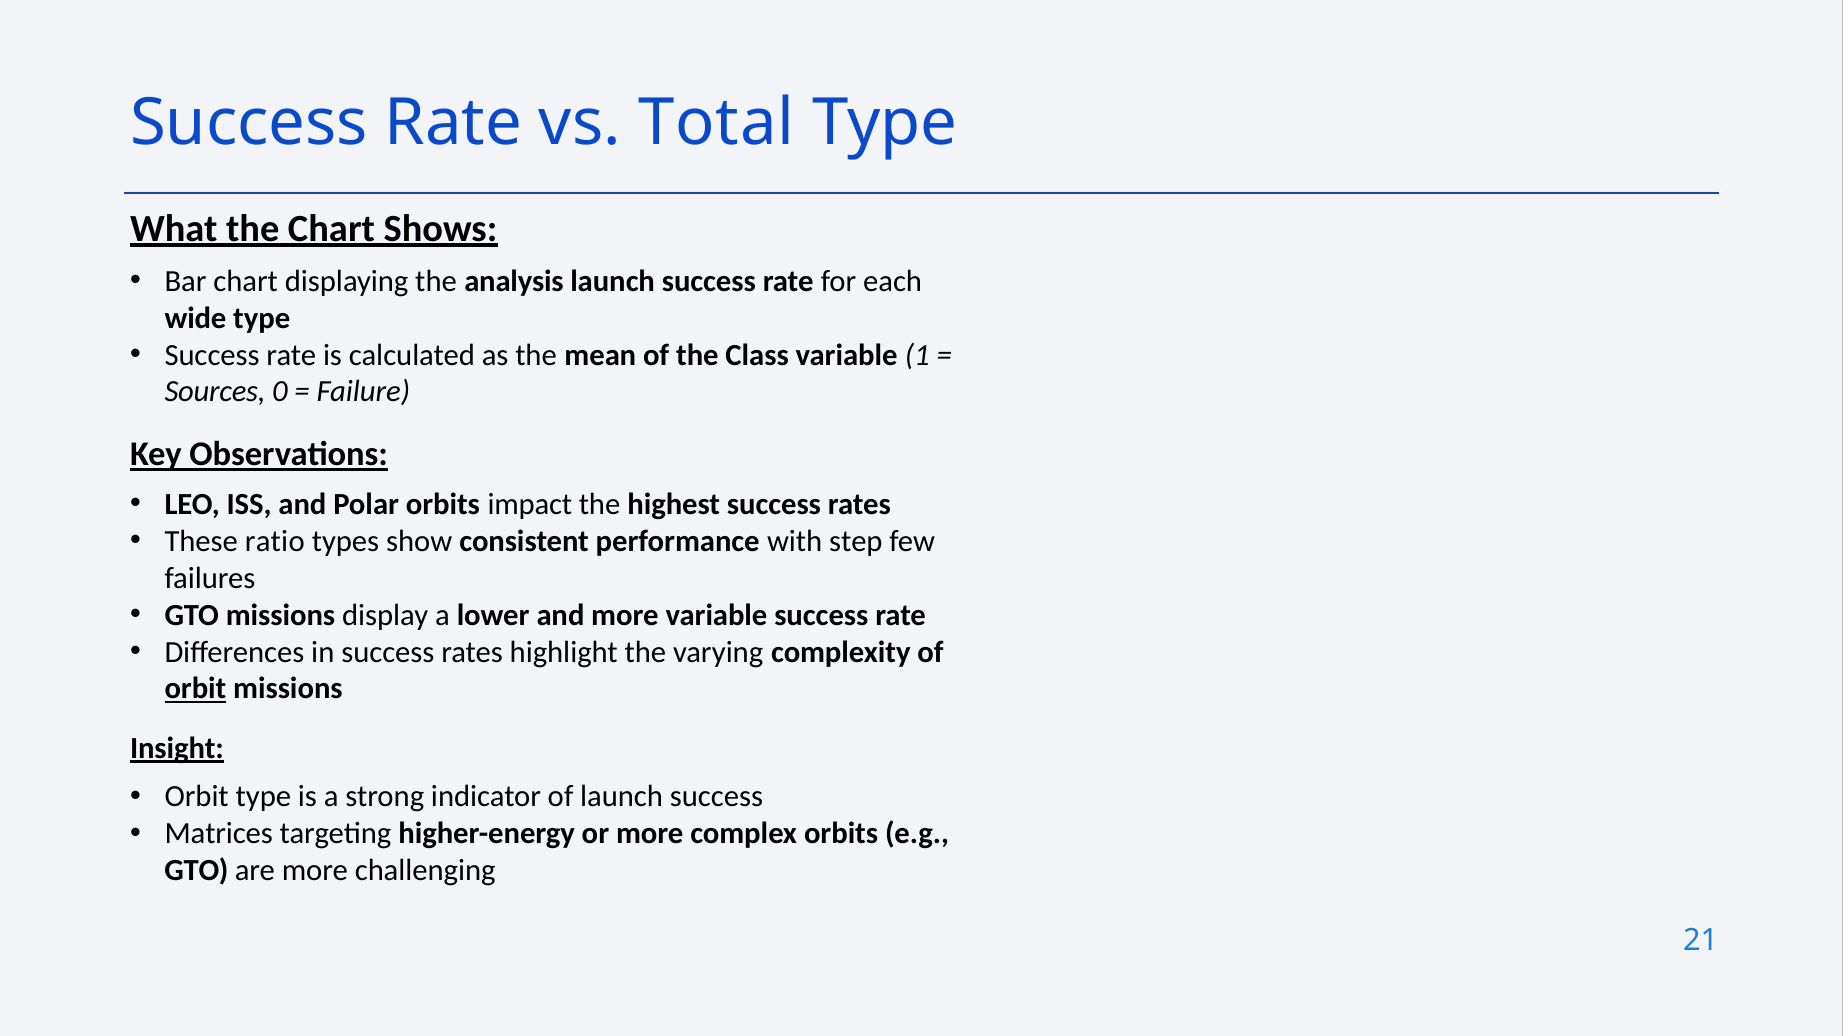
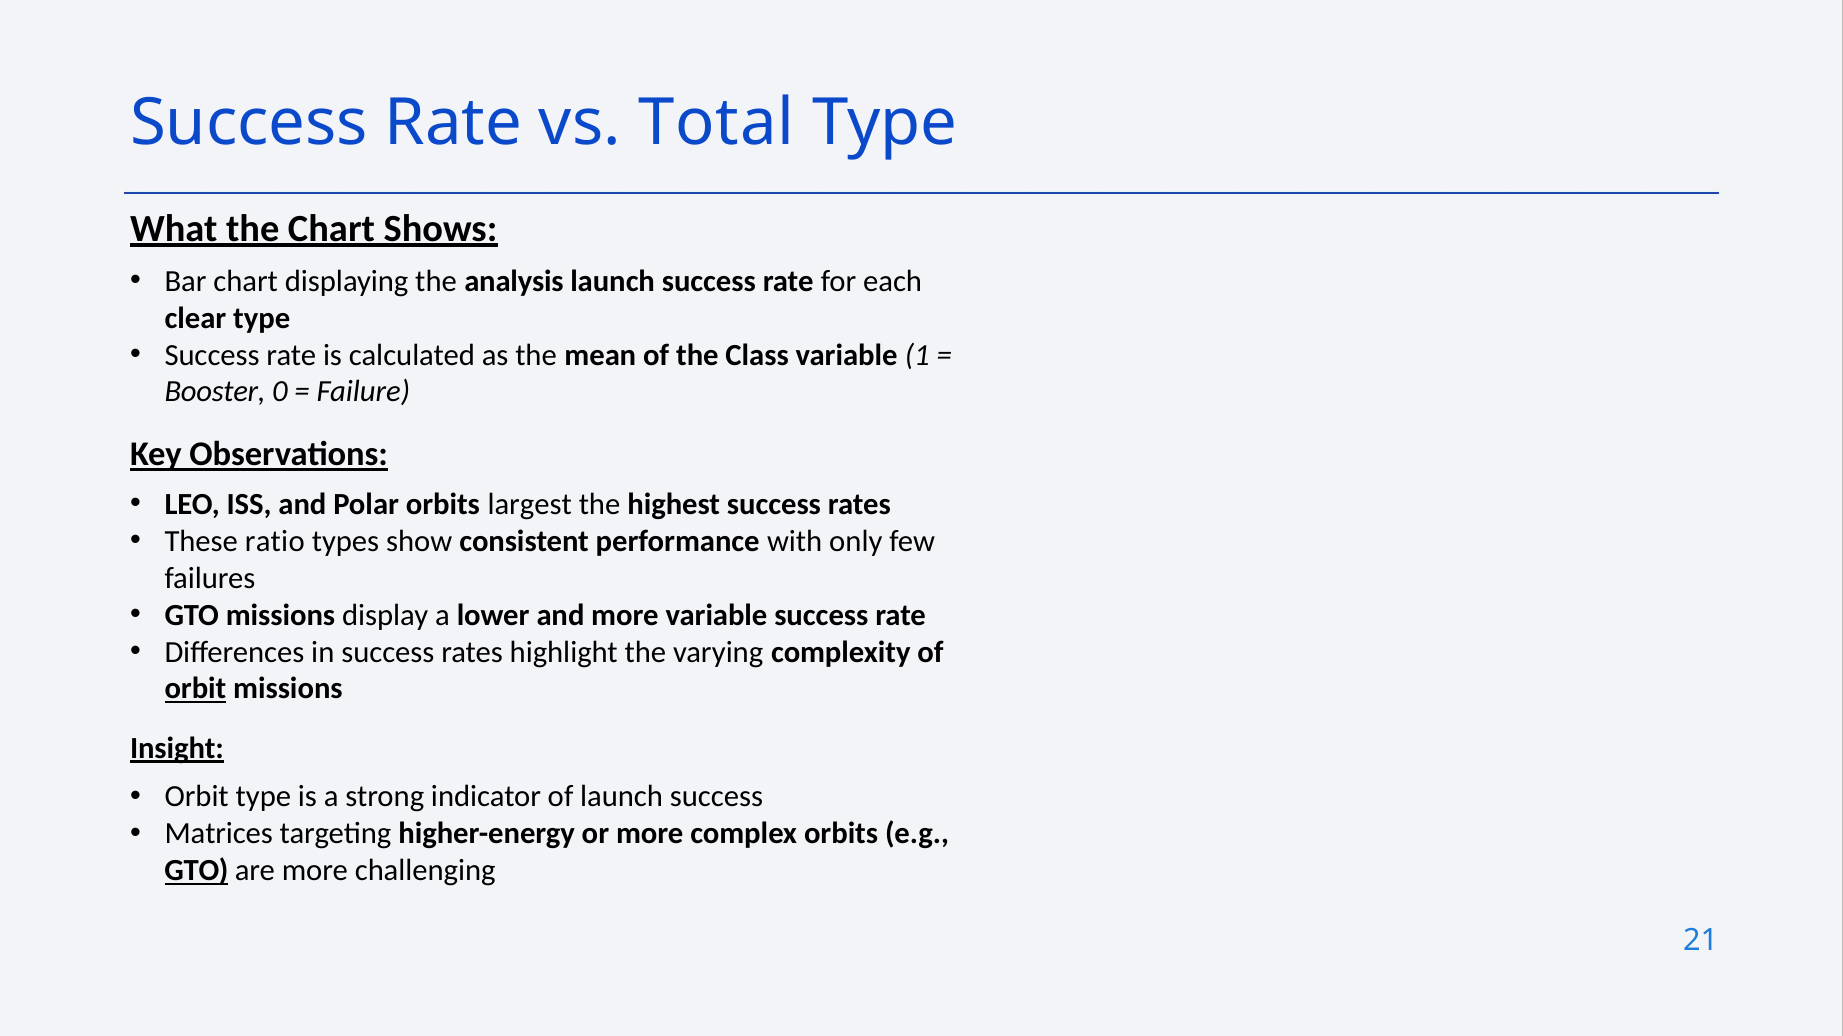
wide: wide -> clear (195, 318)
Sources: Sources -> Booster (215, 392)
impact: impact -> largest (530, 505)
step: step -> only (856, 542)
GTO underline: none -> present (196, 871)
